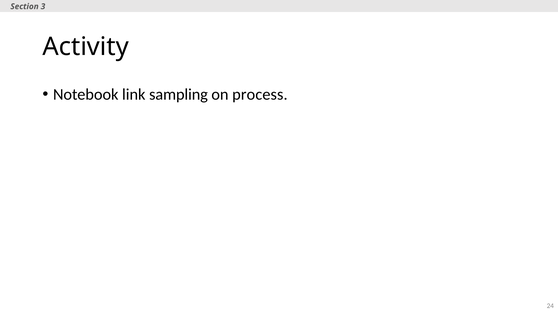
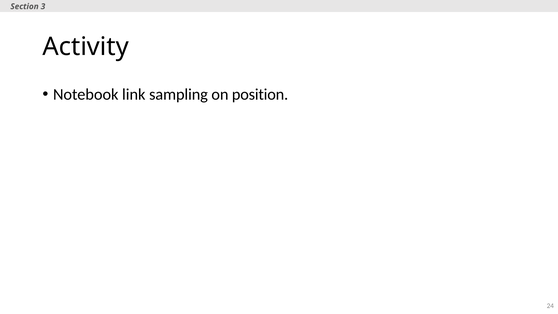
process: process -> position (260, 94)
